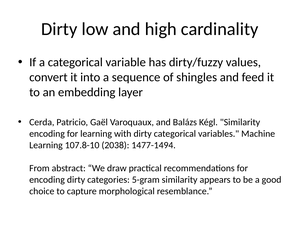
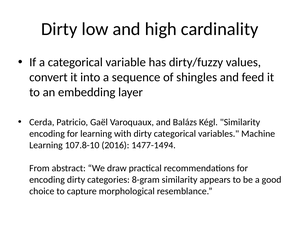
2038: 2038 -> 2016 (115, 145)
5-gram: 5-gram -> 8-gram (146, 180)
